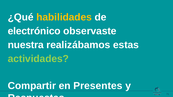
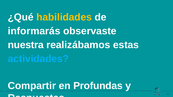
electrónico: electrónico -> informarás (34, 31)
actividades colour: light green -> light blue (38, 59)
Presentes: Presentes -> Profundas (98, 86)
